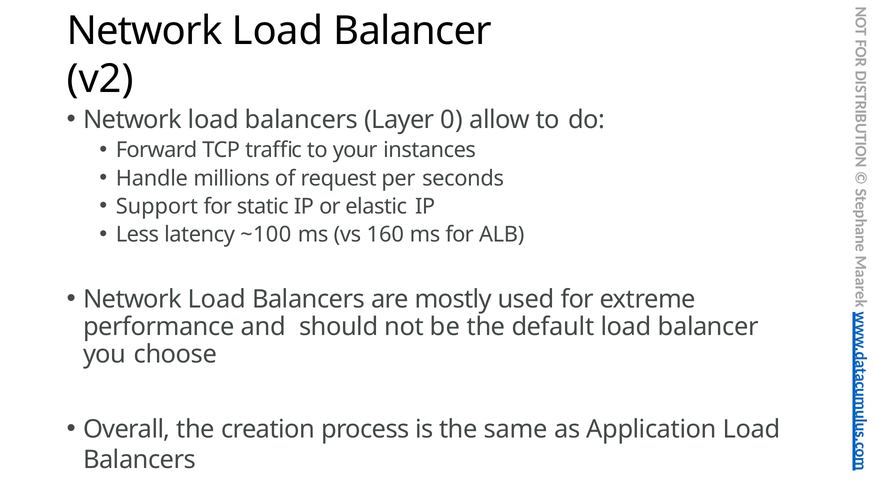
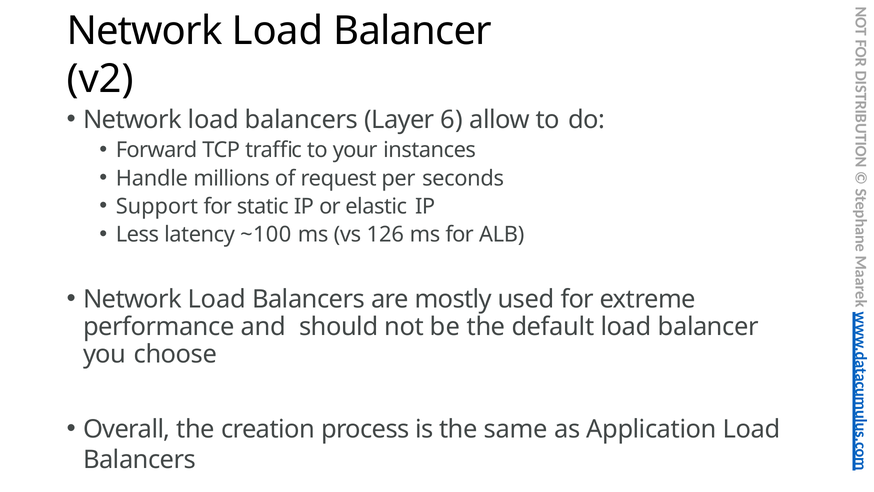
0: 0 -> 6 (452, 120)
160: 160 -> 126 (385, 234)
